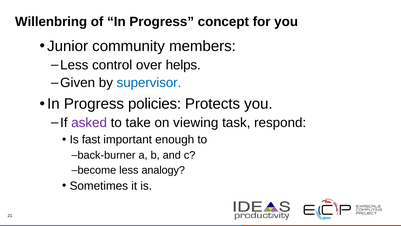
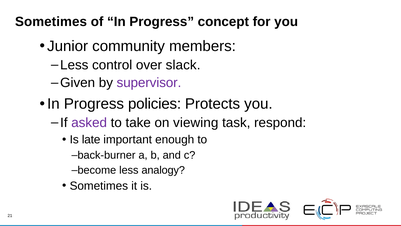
Willenbring: Willenbring -> Sometimes (51, 22)
helps: helps -> slack (183, 65)
supervisor colour: blue -> purple (149, 83)
fast: fast -> late (91, 139)
